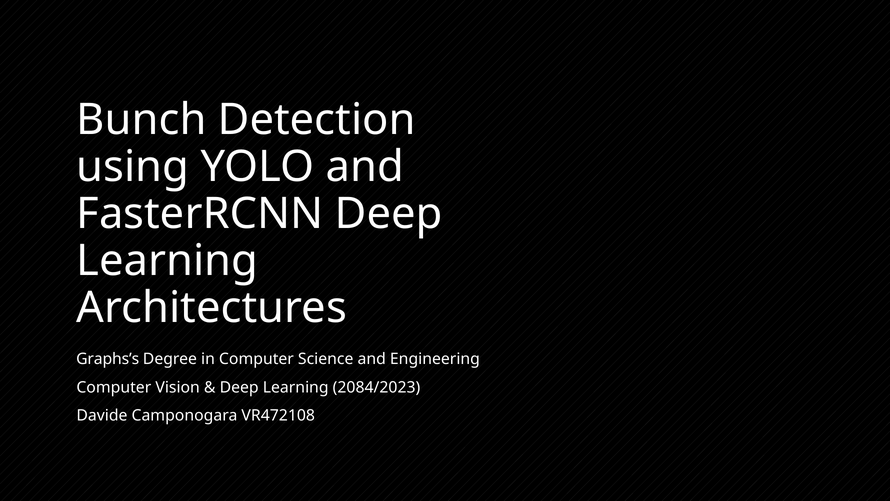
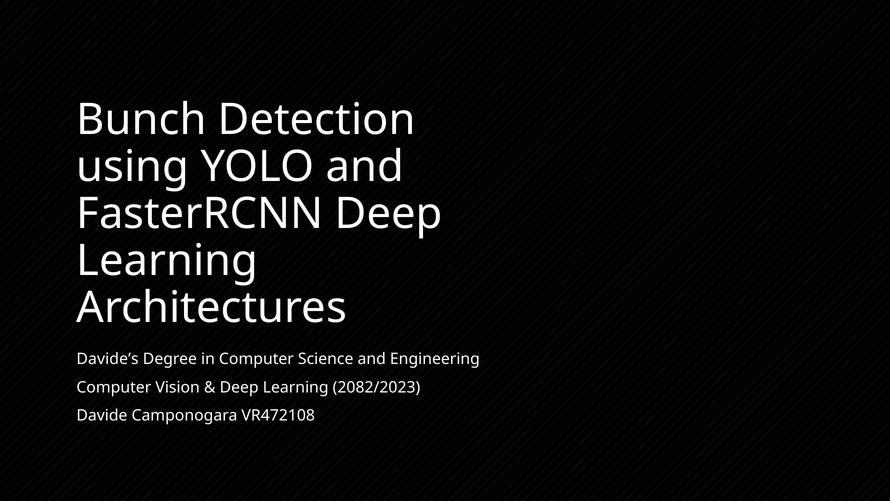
Graphs’s: Graphs’s -> Davide’s (108, 359)
2084/2023: 2084/2023 -> 2082/2023 (377, 387)
